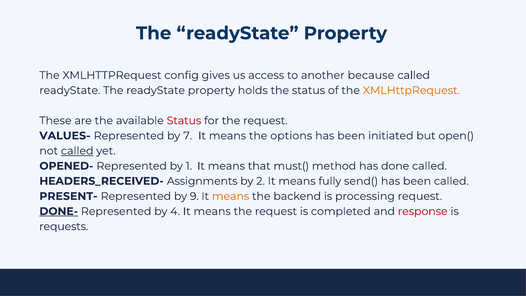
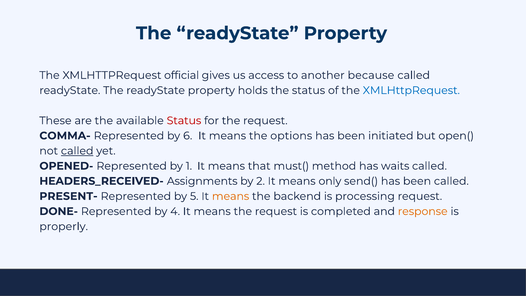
config: config -> official (182, 75)
XMLHttpRequest colour: orange -> blue (411, 90)
VALUES-: VALUES- -> COMMA- (65, 136)
7: 7 -> 6 (188, 136)
done: done -> waits (395, 166)
fully: fully -> only (330, 181)
9: 9 -> 5 (194, 196)
DONE- underline: present -> none (59, 211)
response colour: red -> orange (423, 211)
requests: requests -> properly (64, 226)
